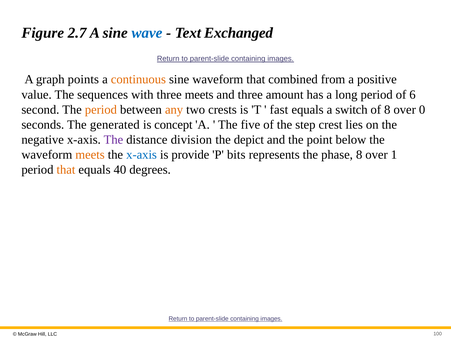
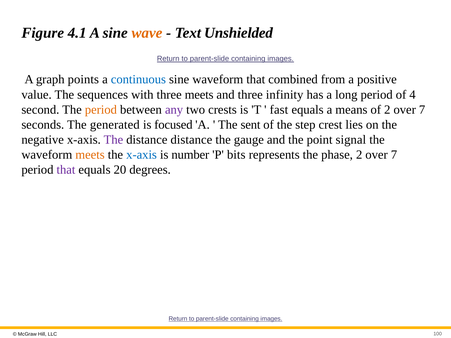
2.7: 2.7 -> 4.1 (77, 33)
wave colour: blue -> orange (147, 33)
Exchanged: Exchanged -> Unshielded (239, 33)
continuous colour: orange -> blue (138, 80)
amount: amount -> infinity (285, 95)
6: 6 -> 4 (413, 95)
any colour: orange -> purple (174, 110)
switch: switch -> means (351, 110)
of 8: 8 -> 2 (387, 110)
0: 0 -> 7 (422, 110)
concept: concept -> focused (173, 125)
five: five -> sent (251, 125)
distance division: division -> distance (191, 140)
depict: depict -> gauge (249, 140)
below: below -> signal (351, 140)
provide: provide -> number (190, 155)
phase 8: 8 -> 2 (359, 155)
1: 1 -> 7 (394, 155)
that colour: orange -> purple (66, 170)
40: 40 -> 20 (120, 170)
